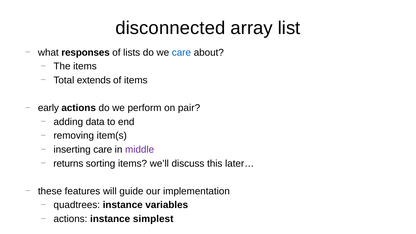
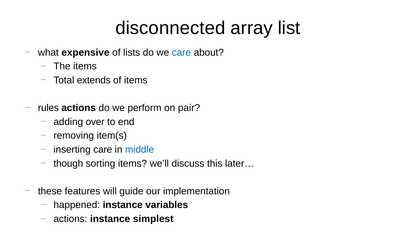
responses: responses -> expensive (85, 52)
early: early -> rules (48, 108)
data: data -> over (95, 122)
middle colour: purple -> blue (140, 150)
returns: returns -> though (68, 163)
quadtrees: quadtrees -> happened (77, 205)
